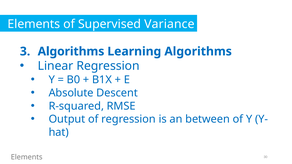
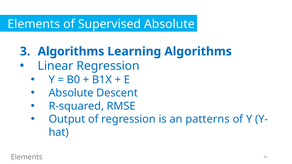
Supervised Variance: Variance -> Absolute (169, 24)
between: between -> patterns (208, 119)
